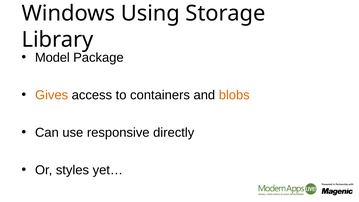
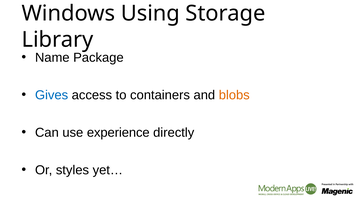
Model: Model -> Name (52, 58)
Gives colour: orange -> blue (52, 95)
responsive: responsive -> experience (118, 133)
